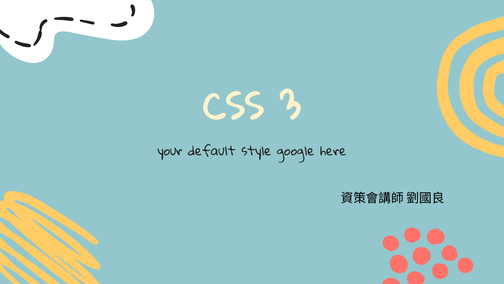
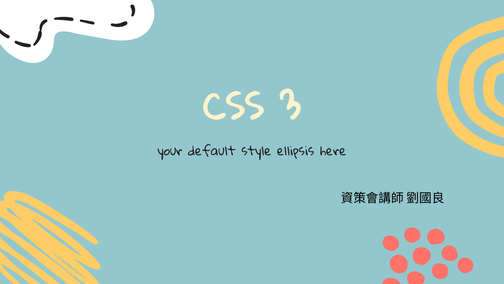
google: google -> ellipsis (296, 151)
